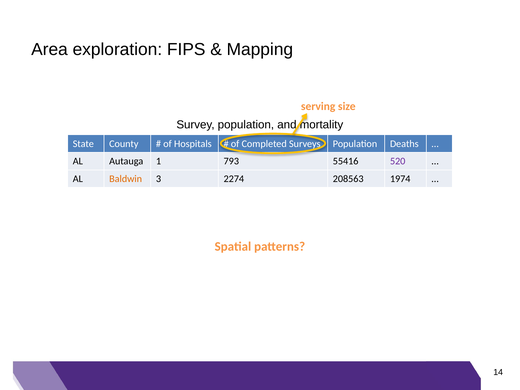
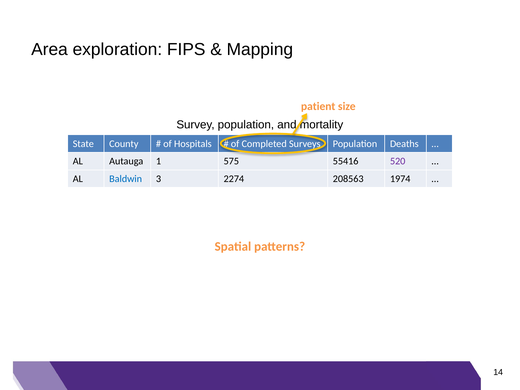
serving: serving -> patient (318, 106)
793: 793 -> 575 (231, 161)
Baldwin colour: orange -> blue (126, 179)
